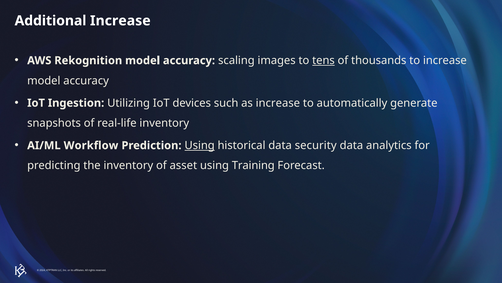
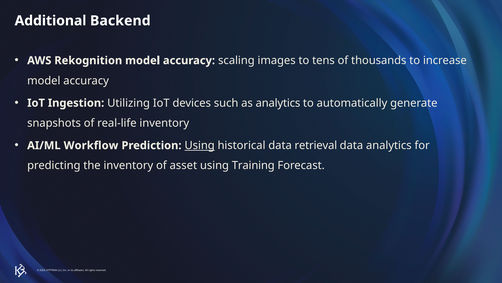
Additional Increase: Increase -> Backend (120, 21)
tens underline: present -> none (323, 60)
as increase: increase -> analytics (278, 103)
security: security -> retrieval (316, 145)
